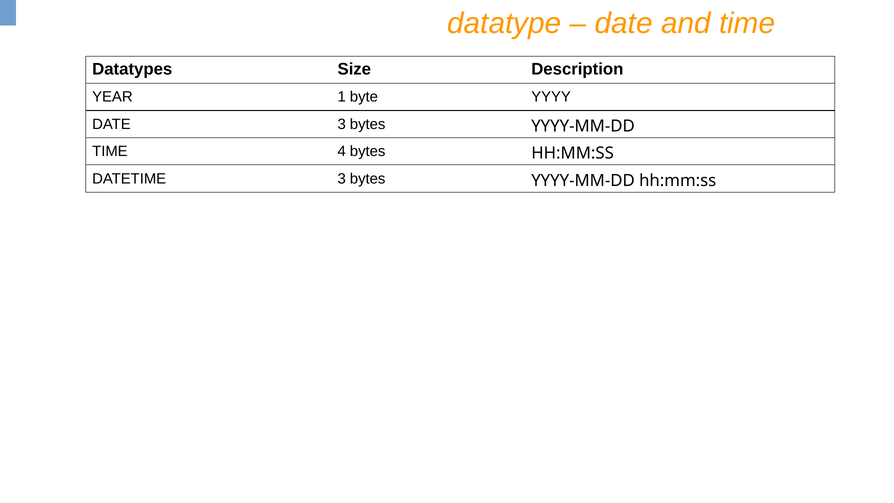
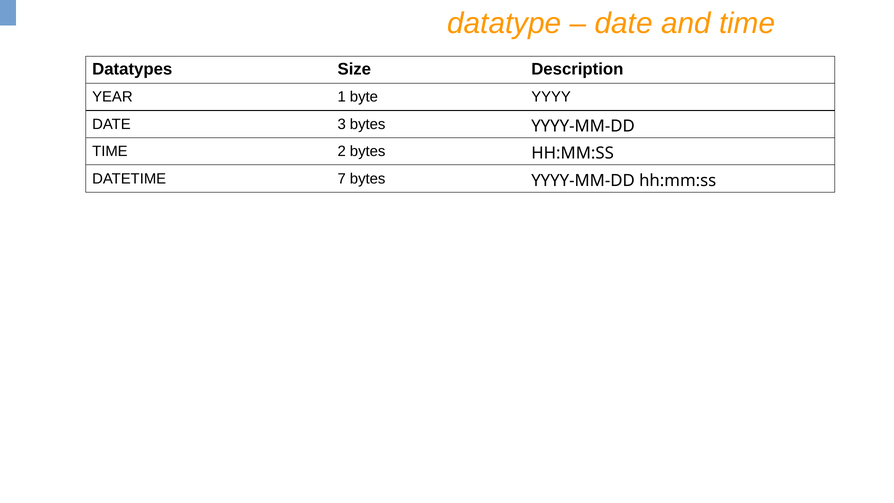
4: 4 -> 2 (342, 151)
DATETIME 3: 3 -> 7 (342, 179)
